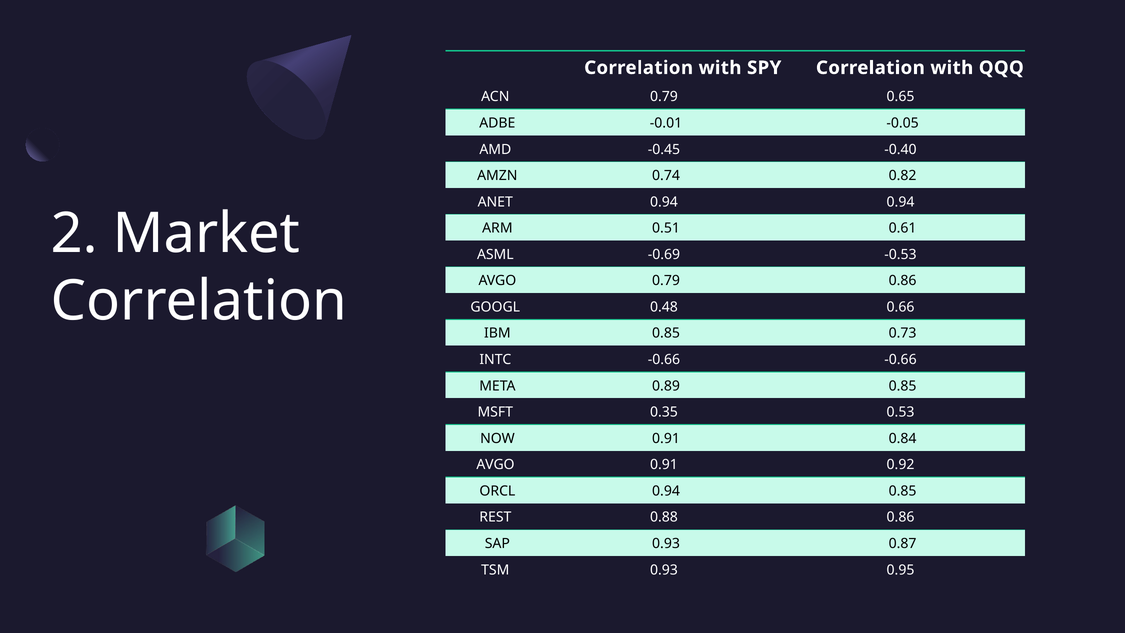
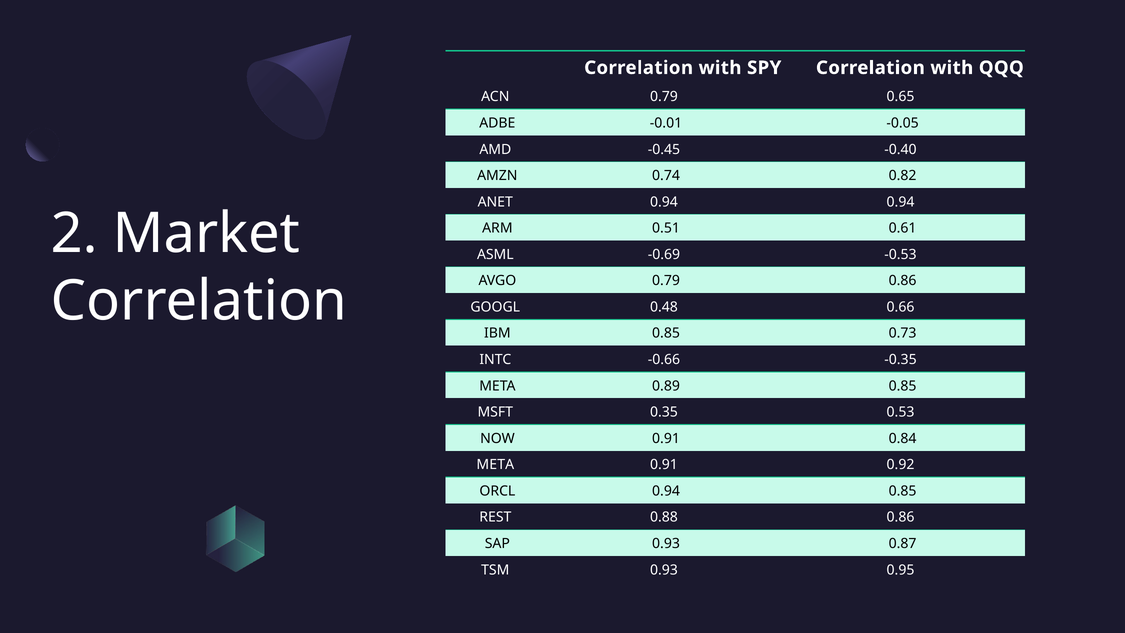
-0.66 -0.66: -0.66 -> -0.35 (901, 360)
AVGO: AVGO -> META (495, 465)
